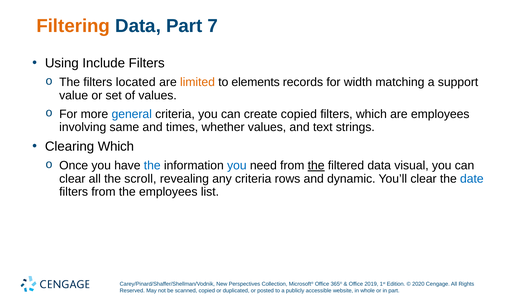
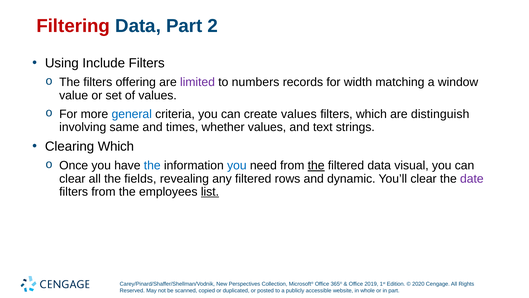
Filtering colour: orange -> red (73, 26)
7: 7 -> 2 (213, 26)
located: located -> offering (136, 82)
limited colour: orange -> purple (197, 82)
elements: elements -> numbers (256, 82)
support: support -> window (458, 82)
create copied: copied -> values (299, 114)
are employees: employees -> distinguish (440, 114)
scroll: scroll -> fields (140, 178)
any criteria: criteria -> filtered (253, 178)
date colour: blue -> purple (472, 178)
list underline: none -> present (210, 192)
